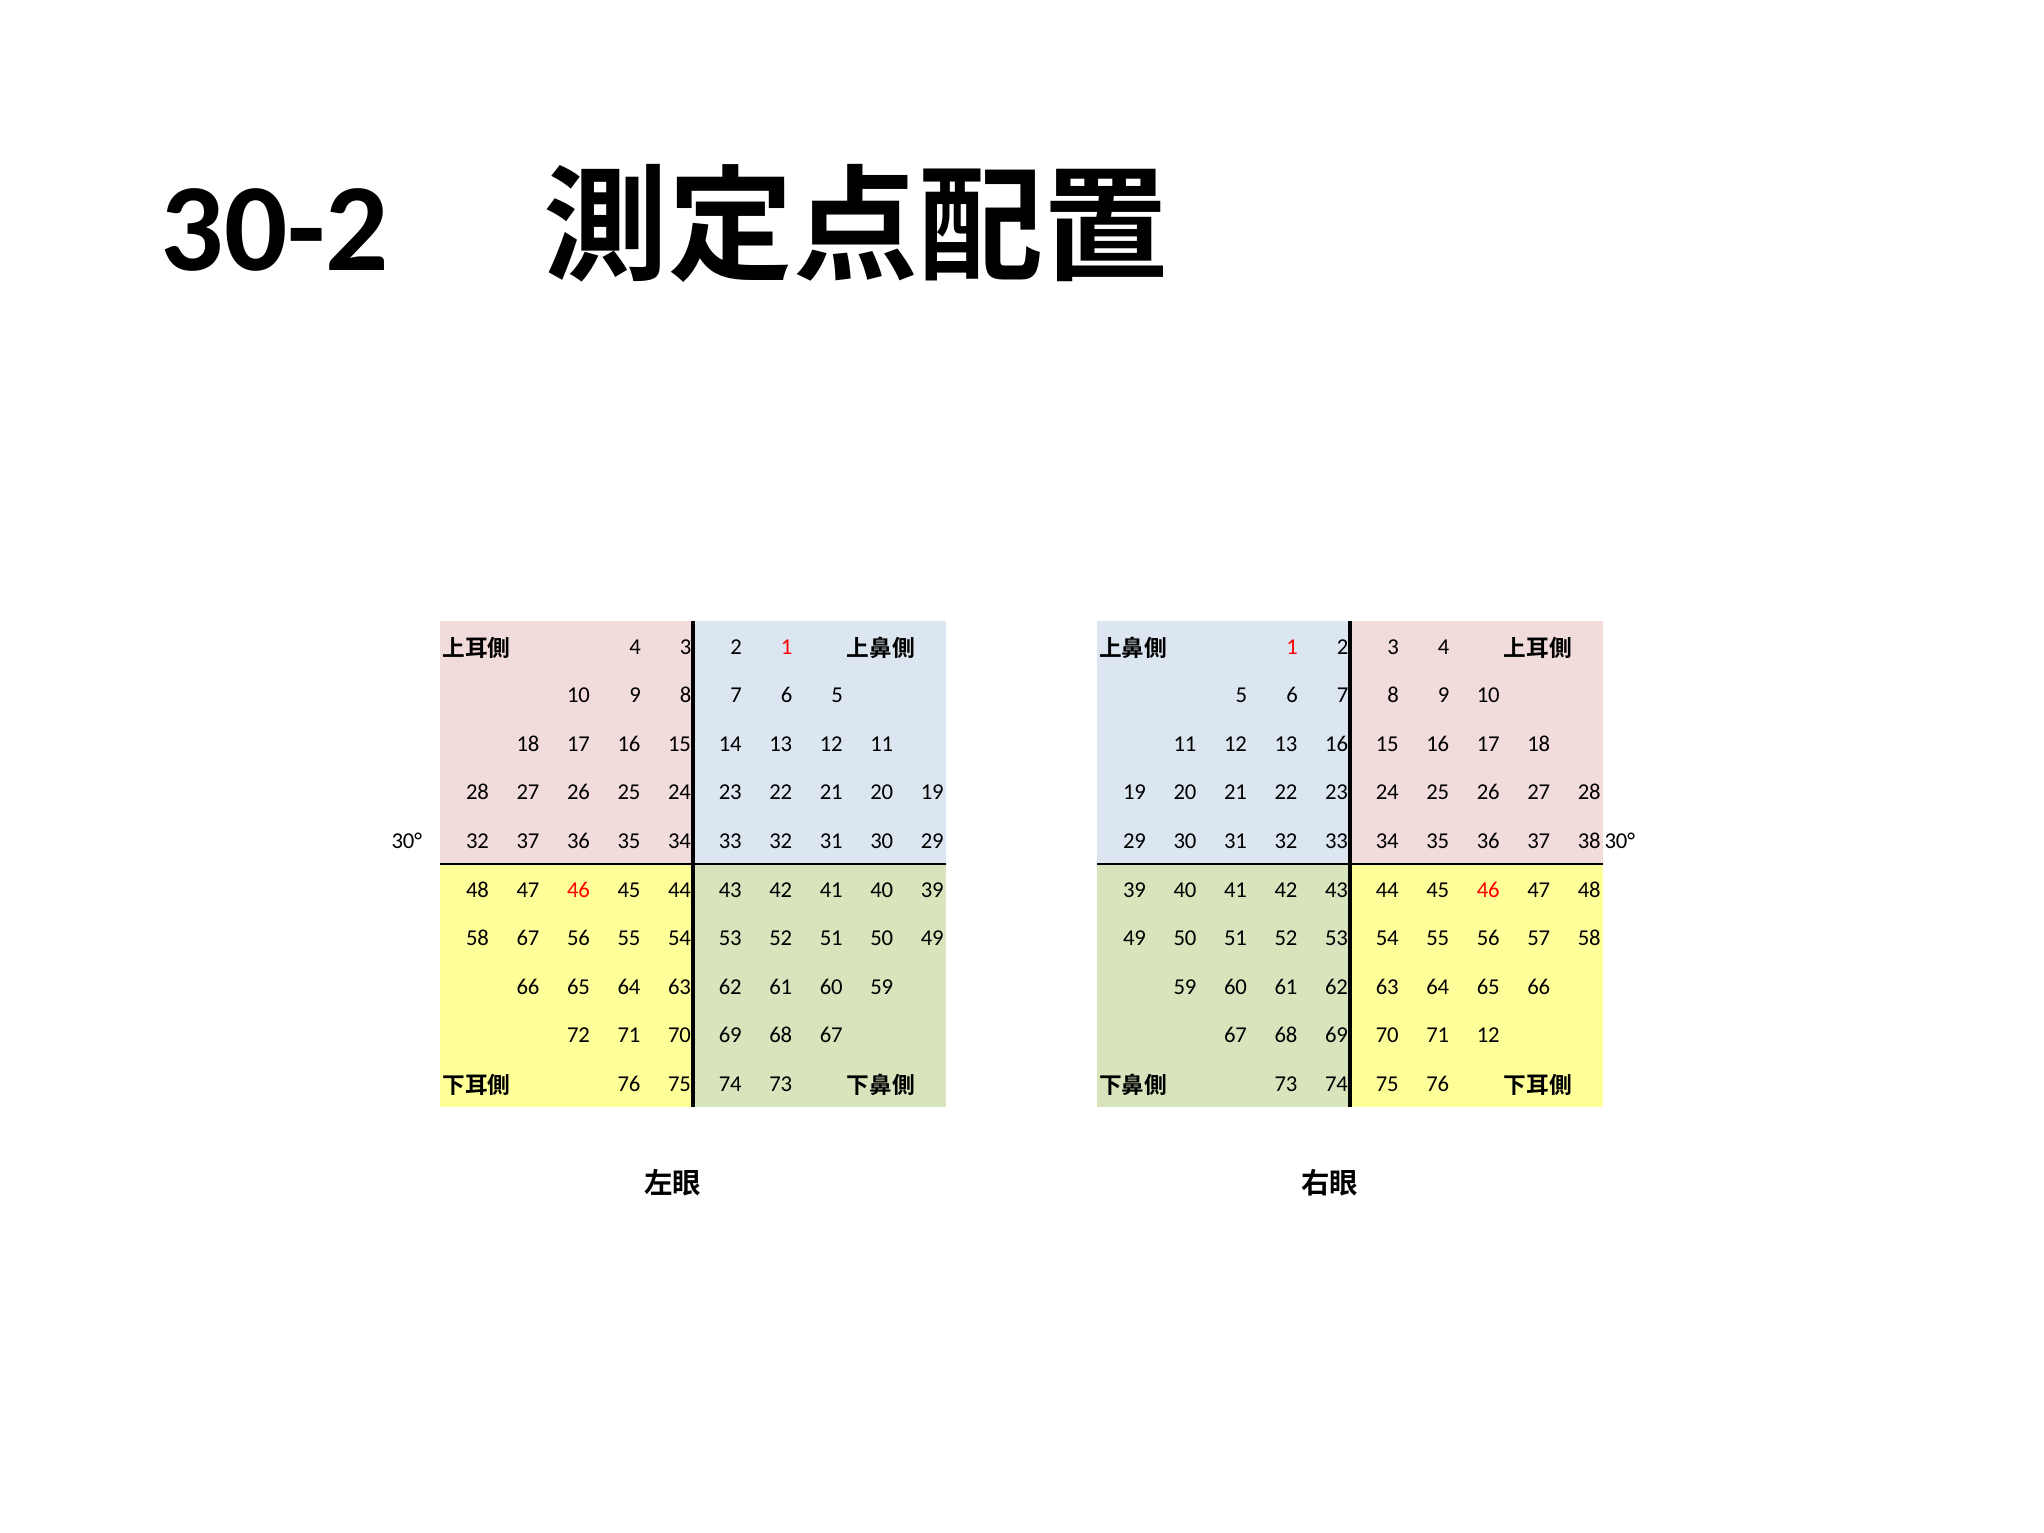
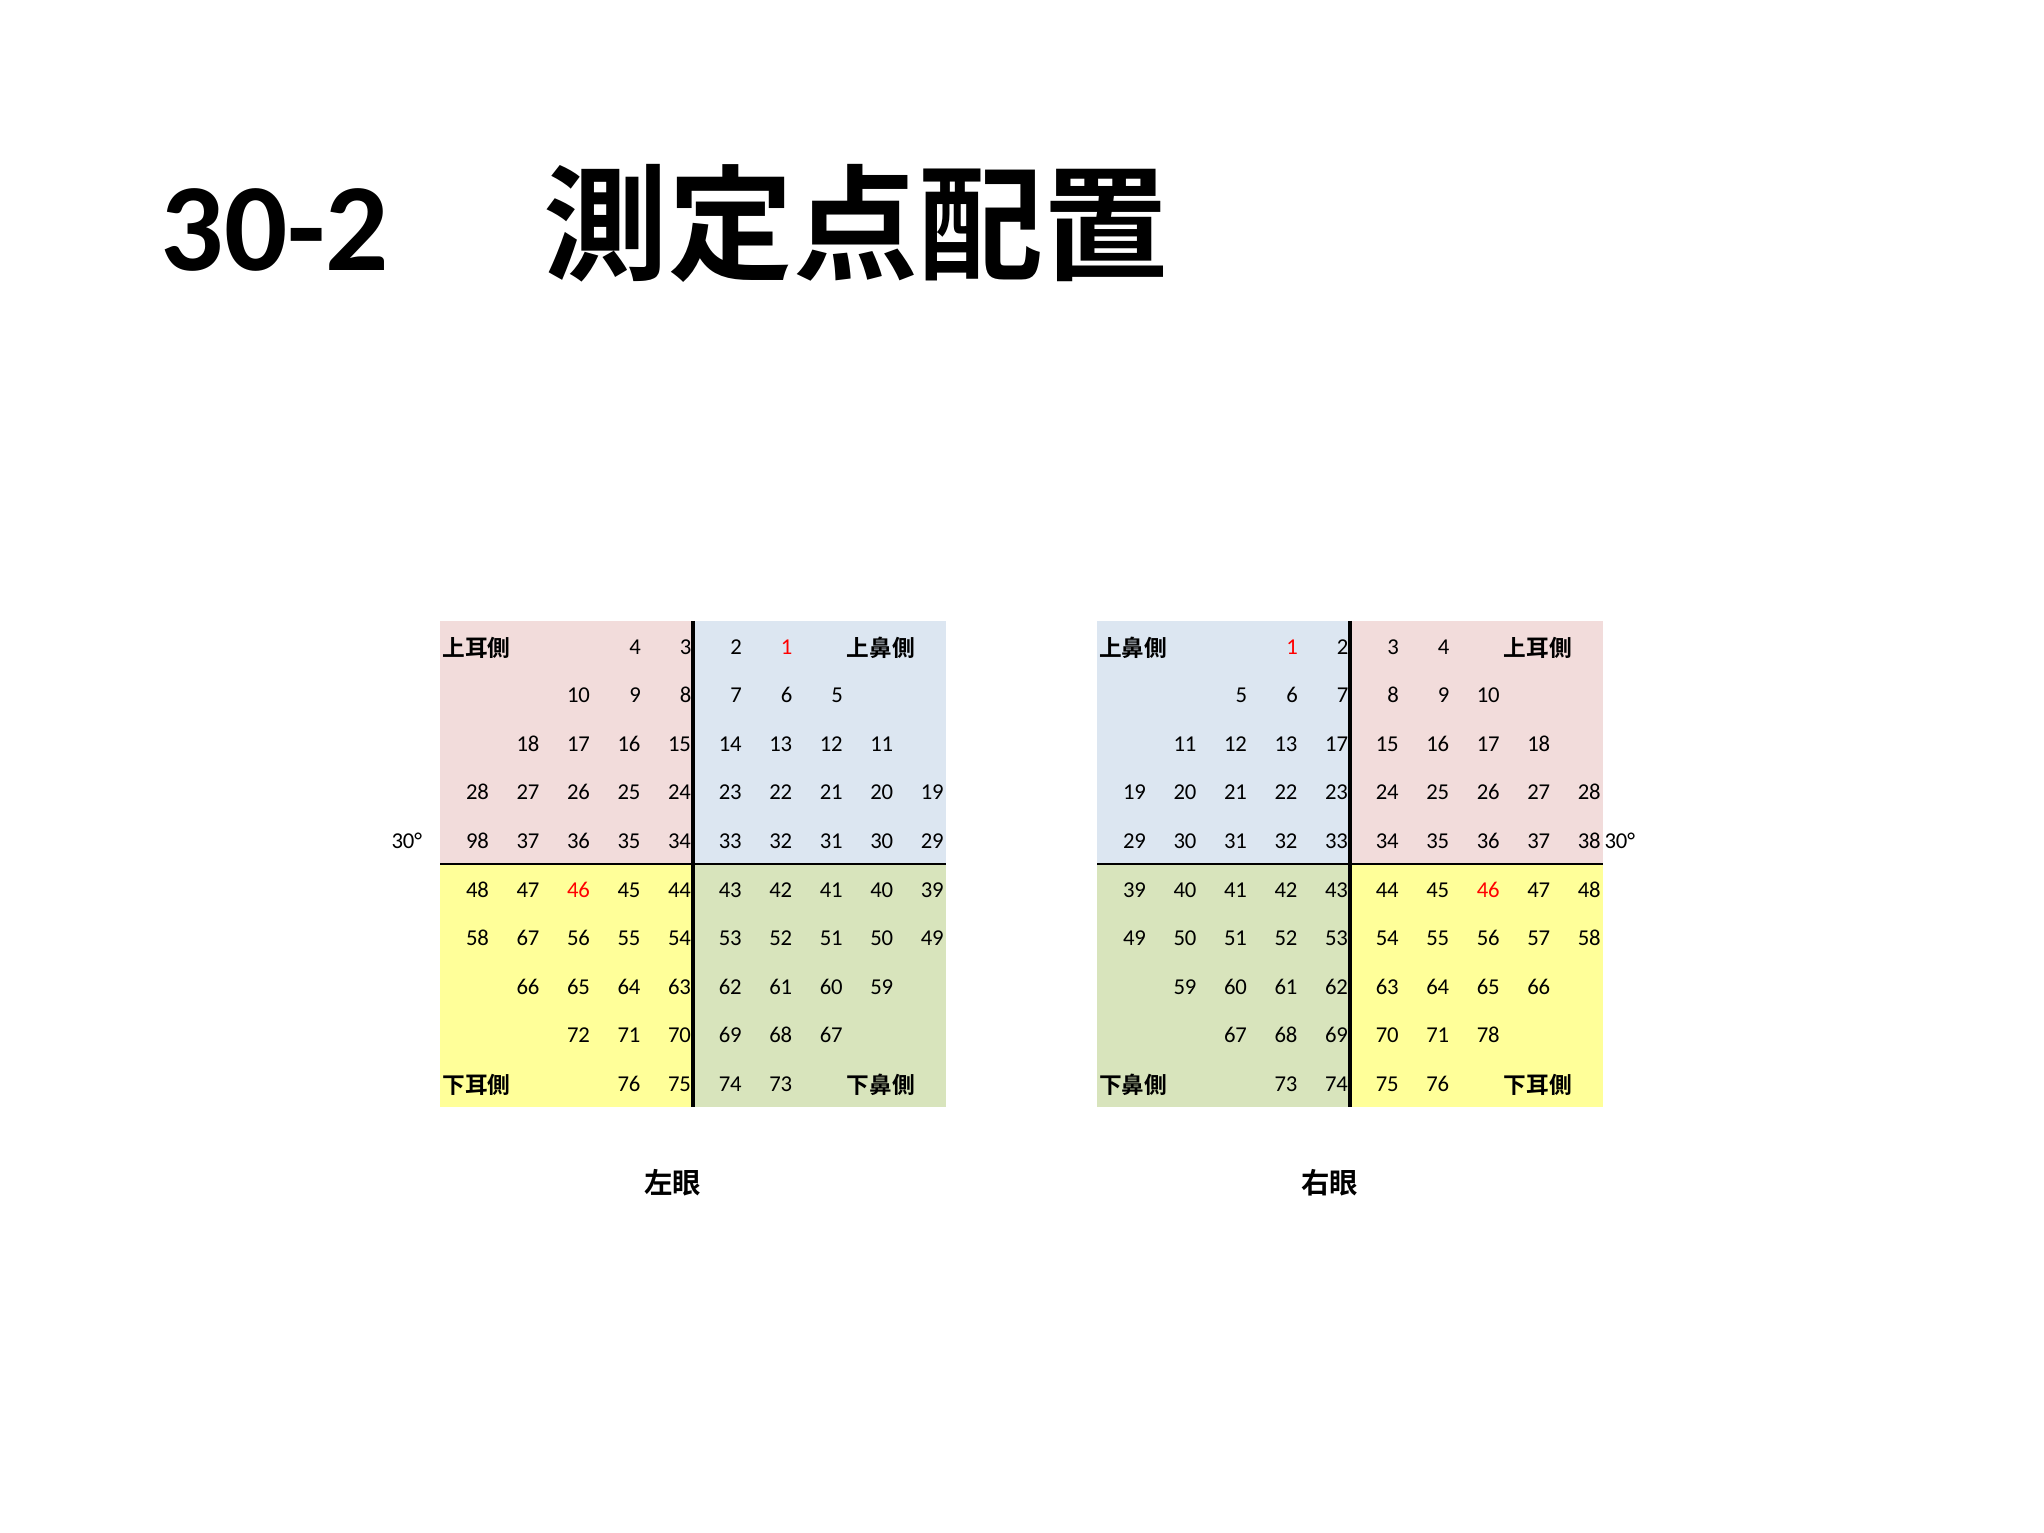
13 16: 16 -> 17 (1337, 744)
30° 32: 32 -> 98 (478, 841)
71 12: 12 -> 78 (1488, 1035)
